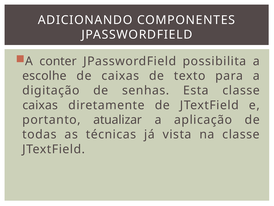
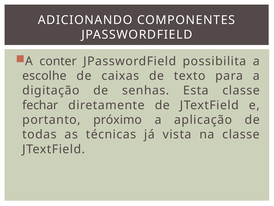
caixas: caixas -> fechar (40, 105)
atualizar: atualizar -> próximo (118, 120)
